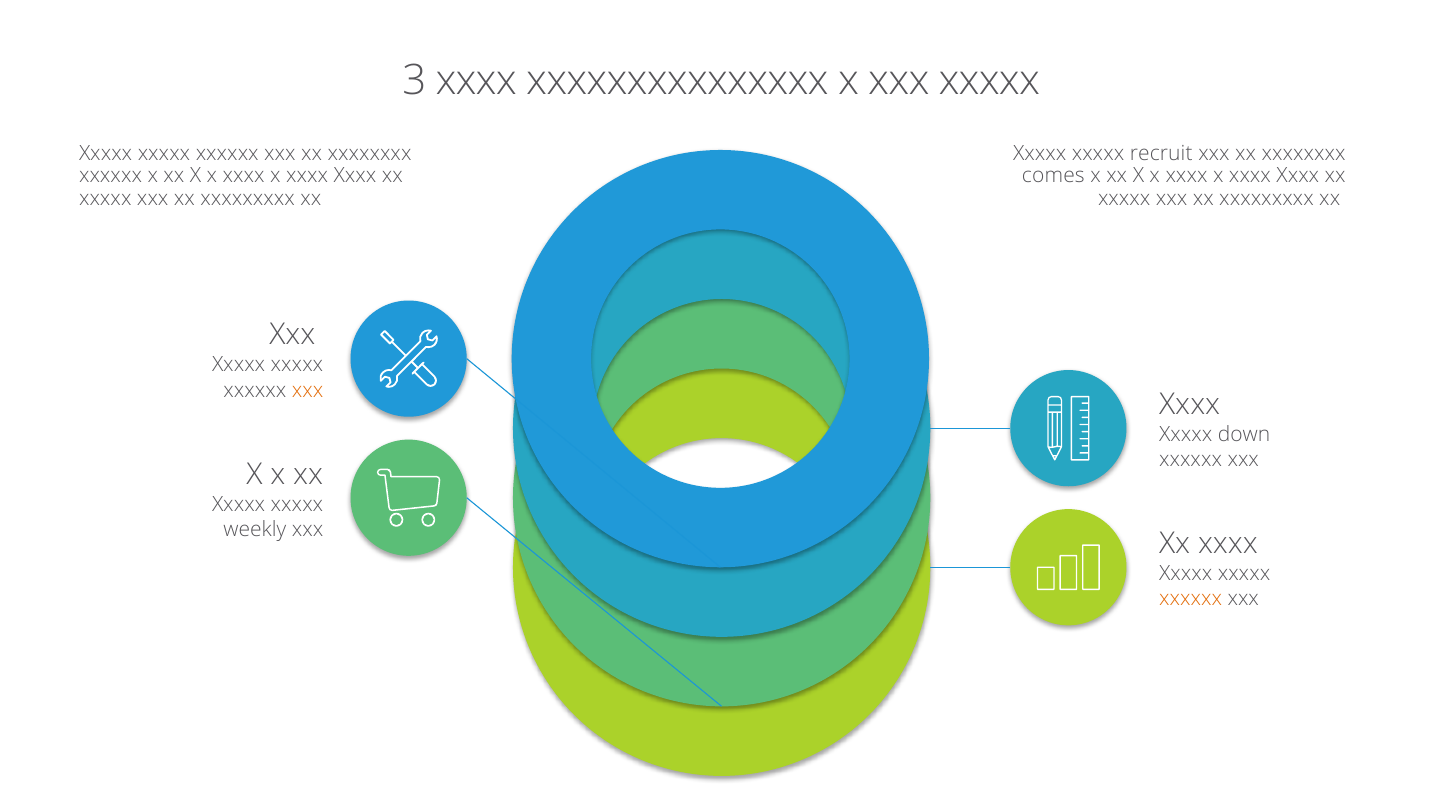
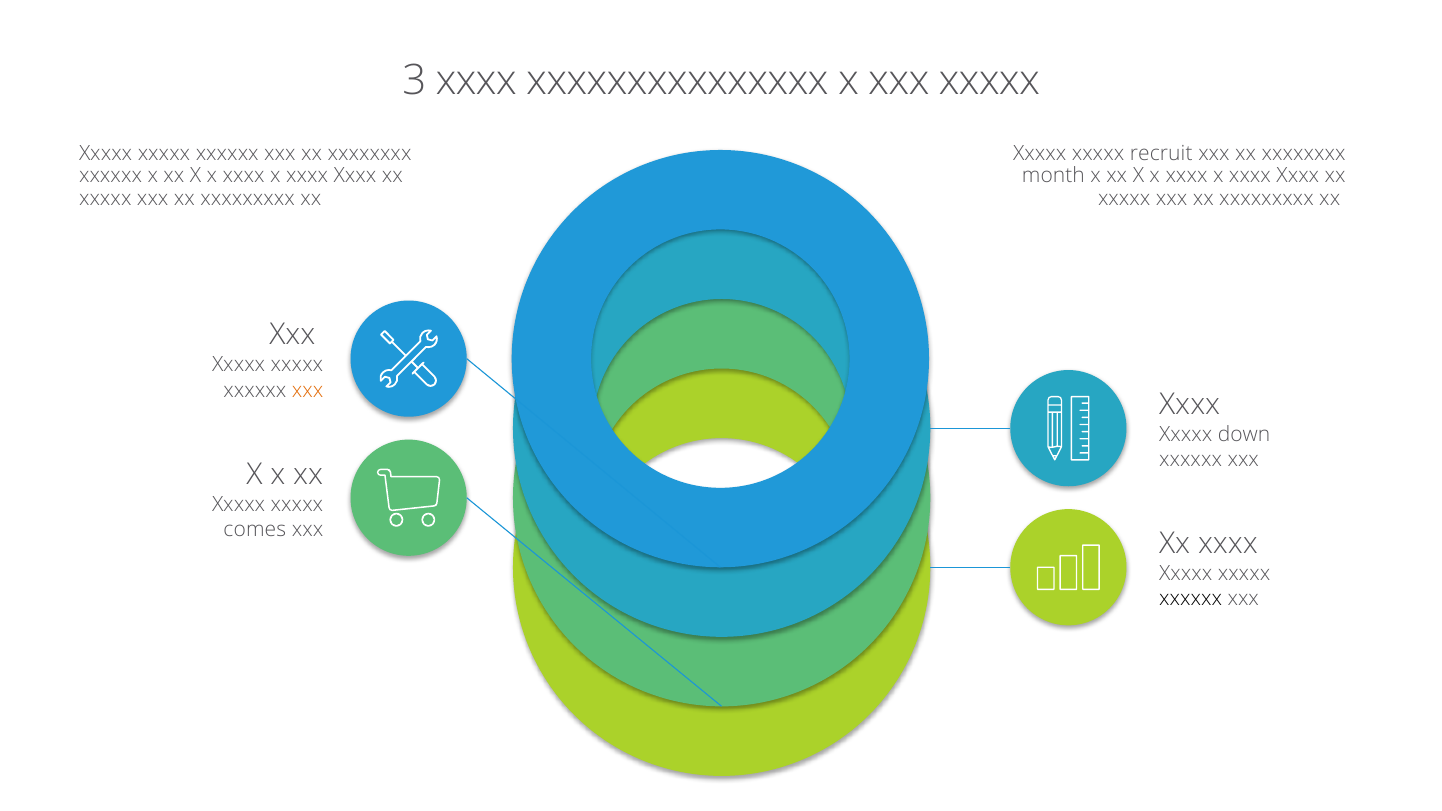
comes: comes -> month (1053, 176)
weekly: weekly -> comes (255, 529)
xxxxxx colour: orange -> black (1191, 599)
